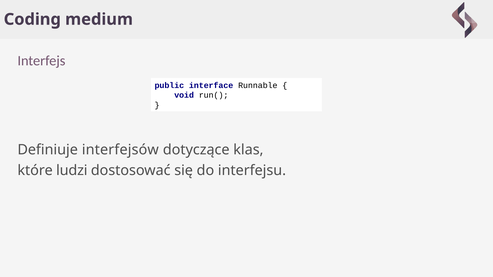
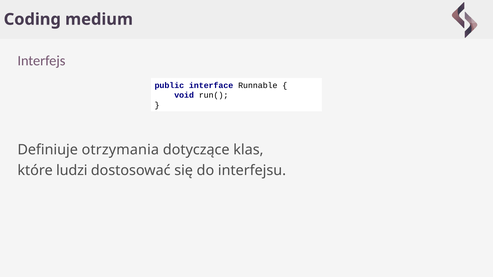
interfejsów: interfejsów -> otrzymania (120, 150)
